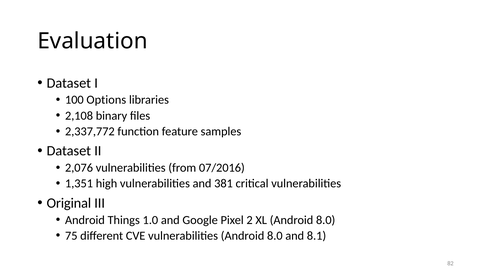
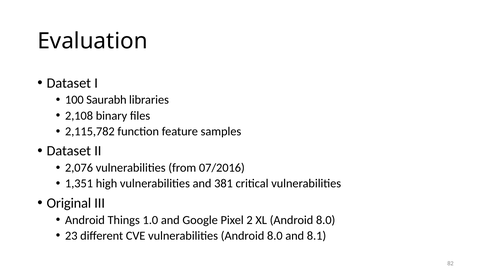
Options: Options -> Saurabh (106, 100)
2,337,772: 2,337,772 -> 2,115,782 (90, 132)
75: 75 -> 23 (71, 236)
